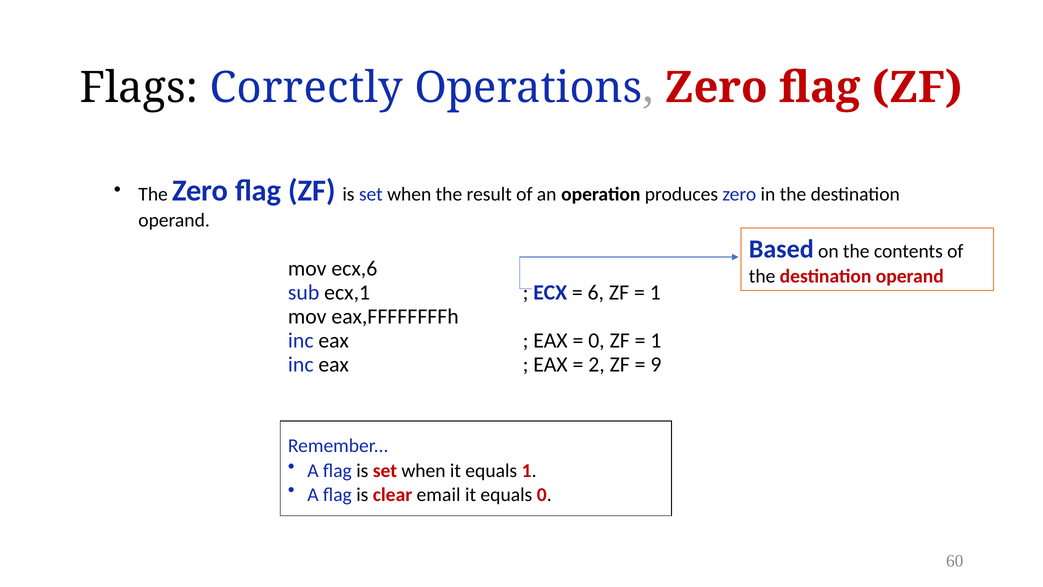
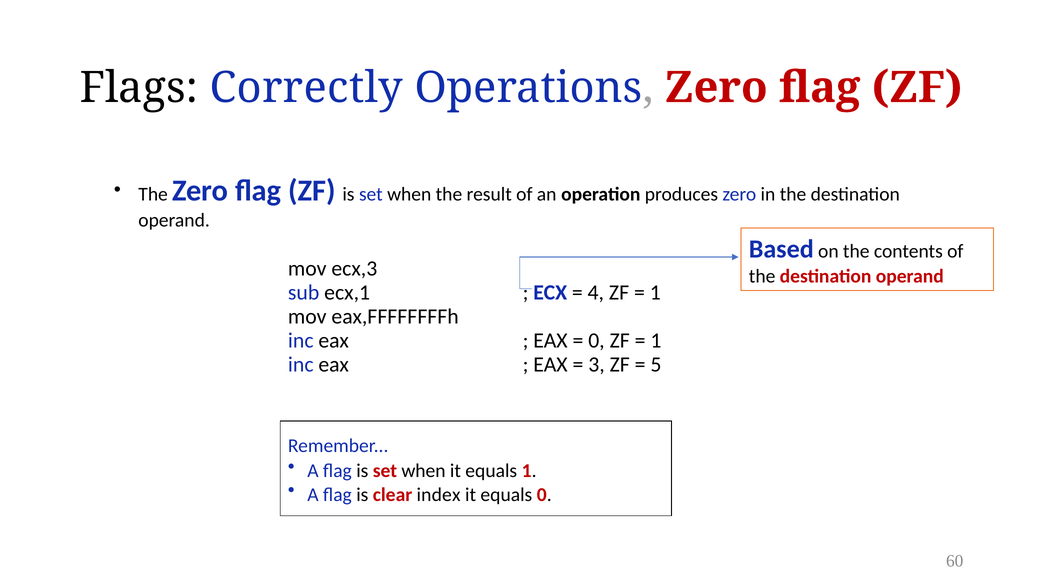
ecx,6: ecx,6 -> ecx,3 (354, 268)
6: 6 -> 4 (596, 292)
2: 2 -> 3 (596, 364)
9: 9 -> 5 (656, 364)
email: email -> index (439, 495)
